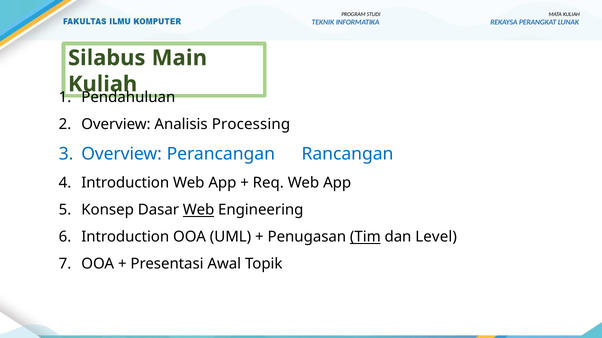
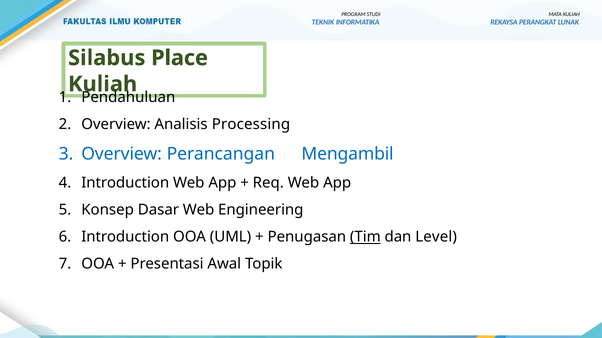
Main: Main -> Place (180, 58)
Rancangan: Rancangan -> Mengambil (348, 154)
Web underline: present -> none (199, 210)
